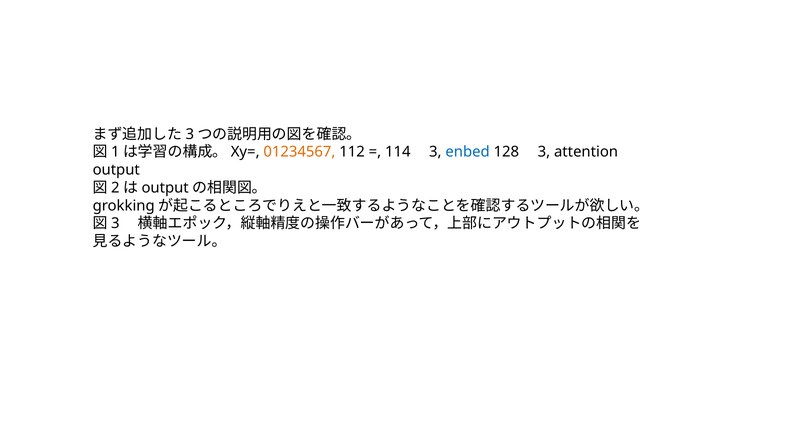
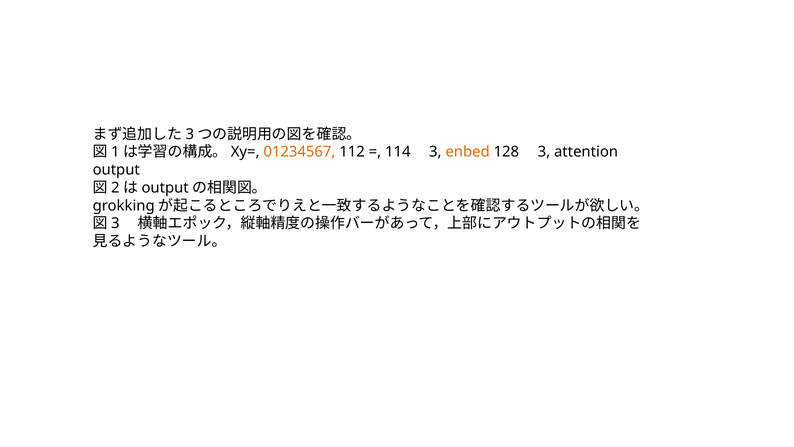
enbed colour: blue -> orange (468, 152)
